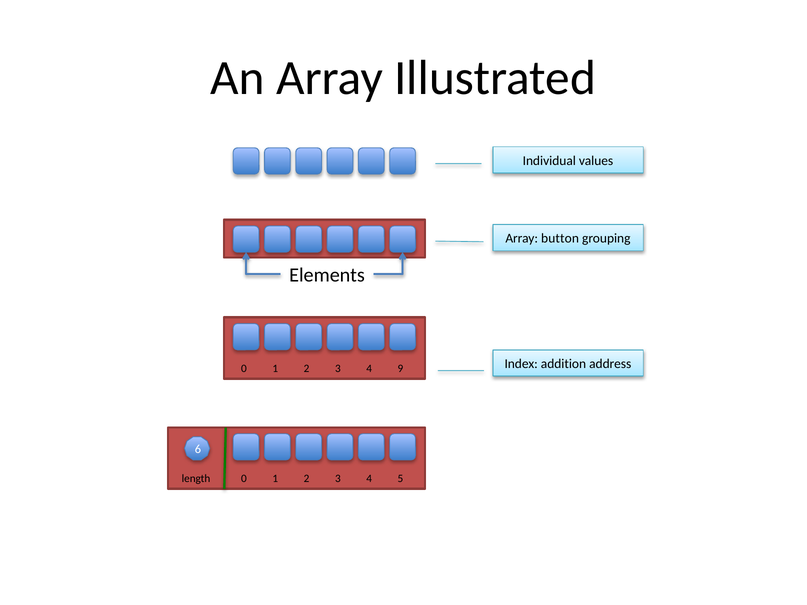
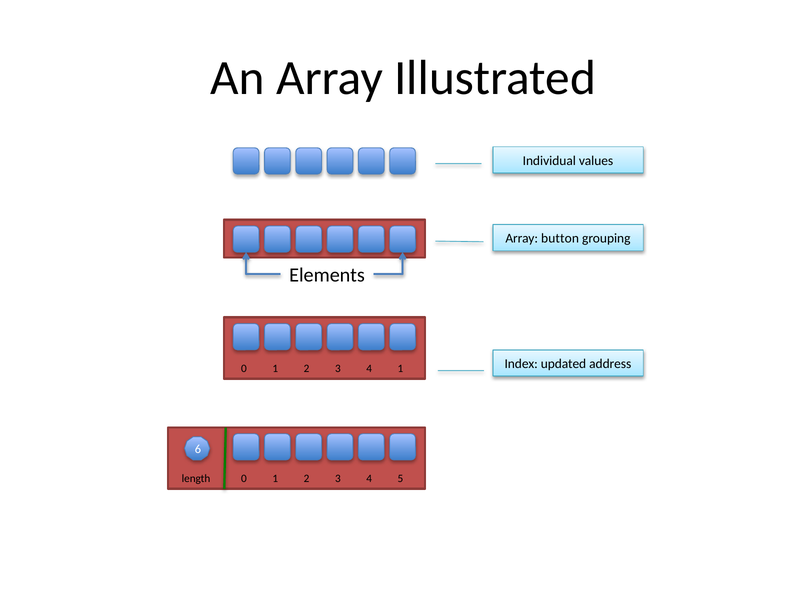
4 9: 9 -> 1 (400, 369)
addition: addition -> updated (564, 364)
